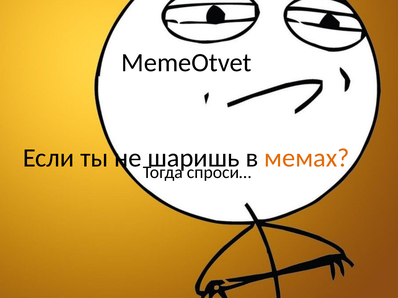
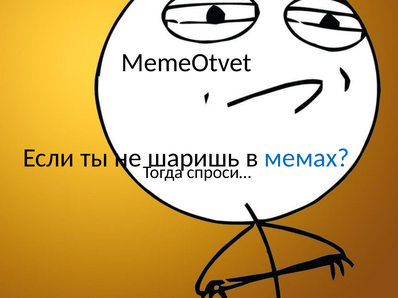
мемах colour: orange -> blue (307, 158)
